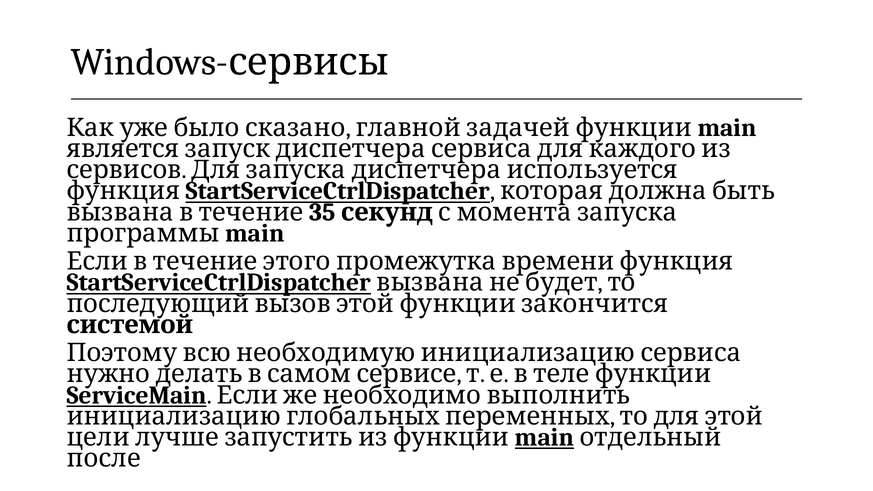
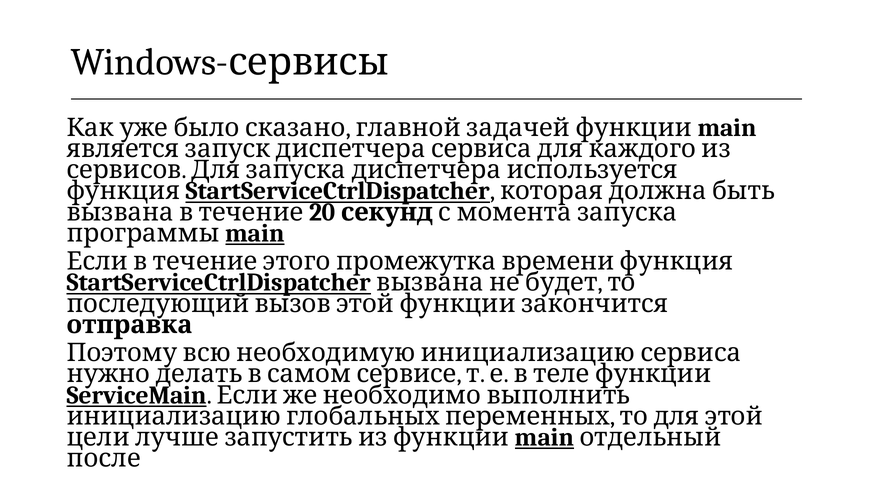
35: 35 -> 20 (322, 212)
main underline: none -> present (255, 233)
системой: системой -> отправка (130, 325)
